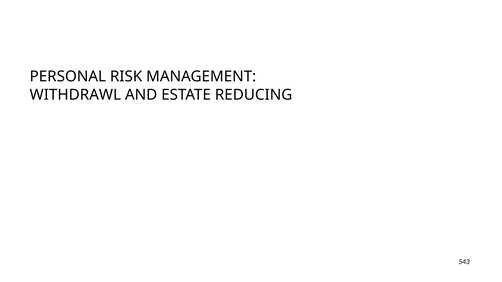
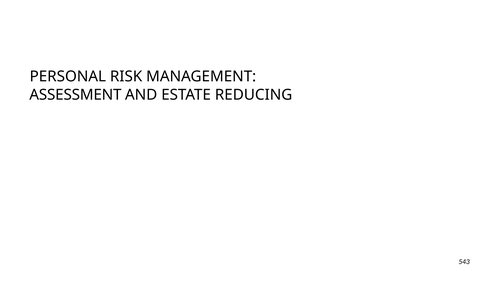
WITHDRAWL: WITHDRAWL -> ASSESSMENT (75, 95)
